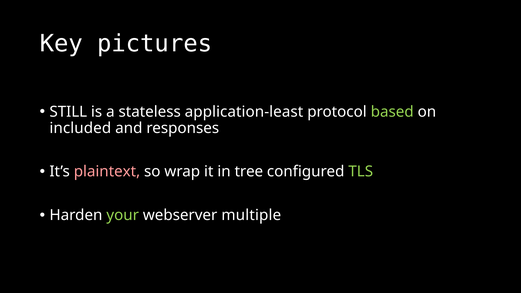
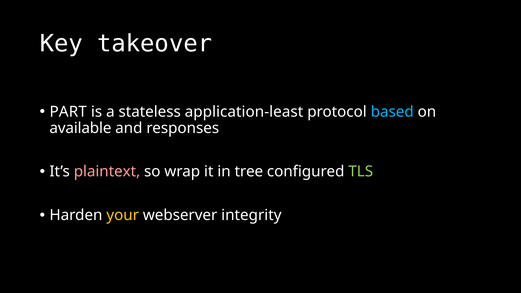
pictures: pictures -> takeover (155, 44)
STILL: STILL -> PART (68, 112)
based colour: light green -> light blue (392, 112)
included: included -> available (80, 128)
your colour: light green -> yellow (123, 215)
multiple: multiple -> integrity (251, 215)
